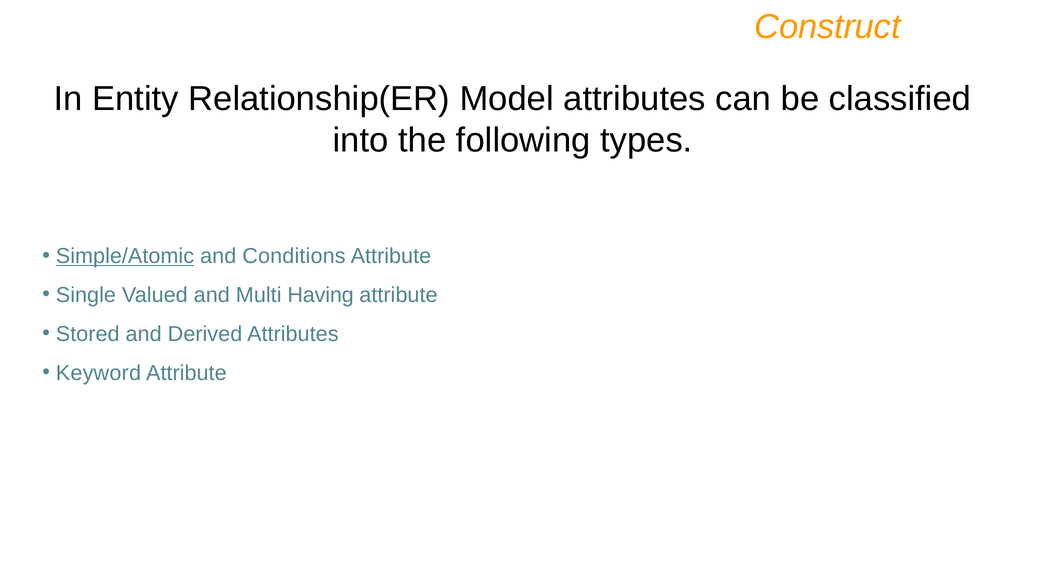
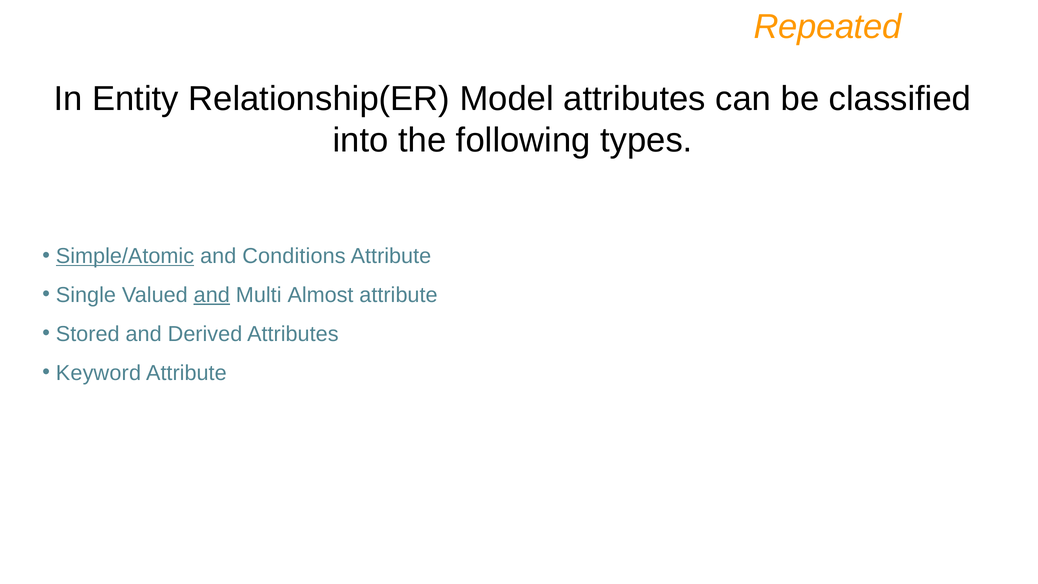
Construct: Construct -> Repeated (828, 27)
and underline: none -> present (212, 295)
Having: Having -> Almost (321, 295)
